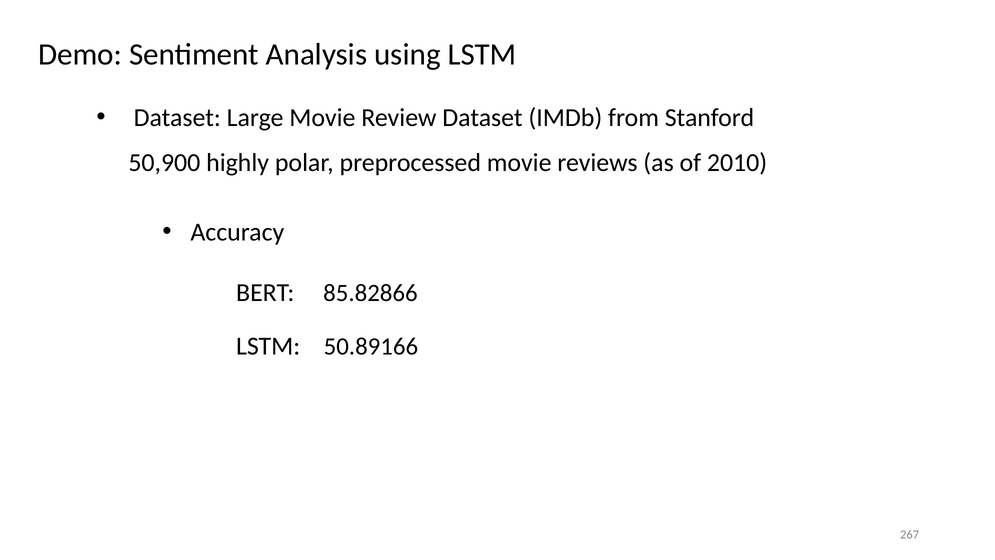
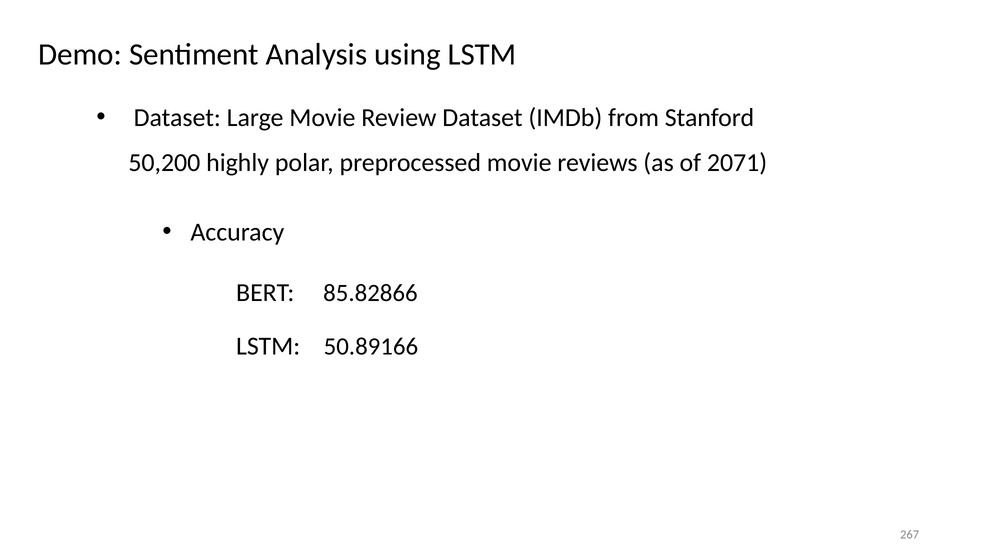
50,900: 50,900 -> 50,200 (164, 163)
2010: 2010 -> 2071 (737, 163)
